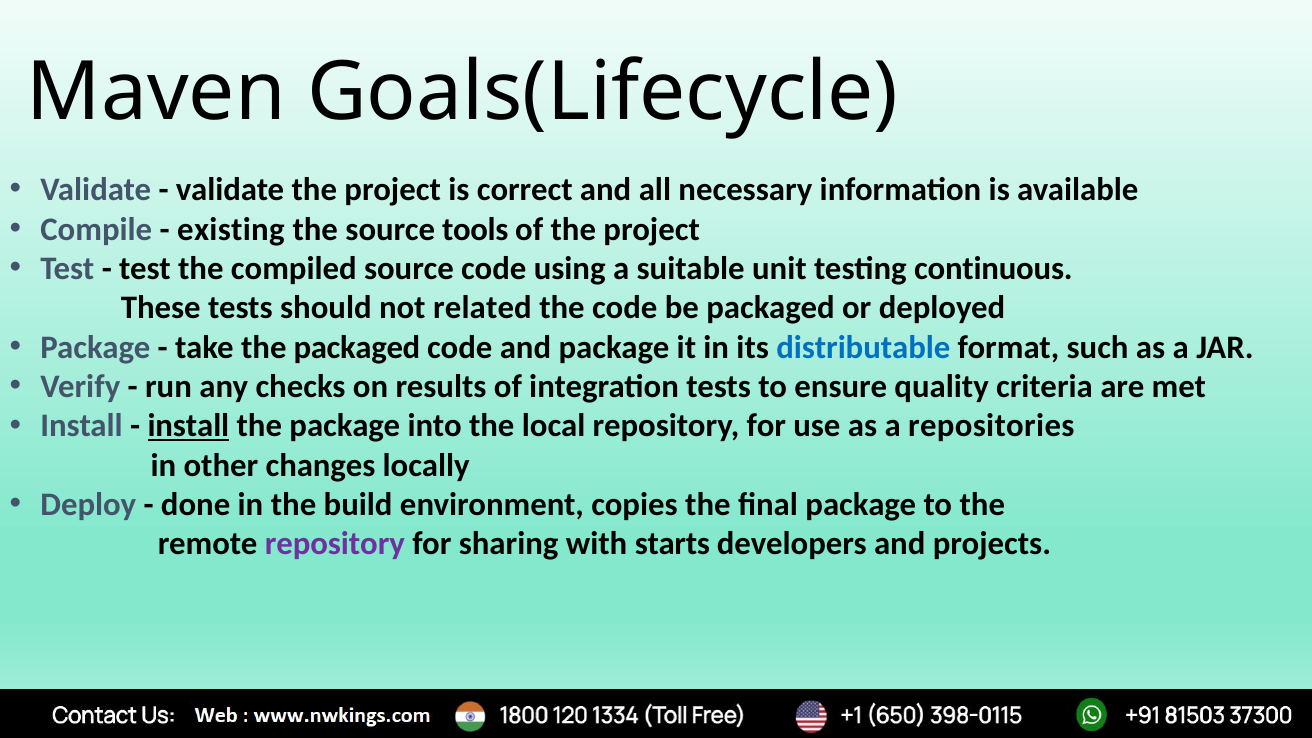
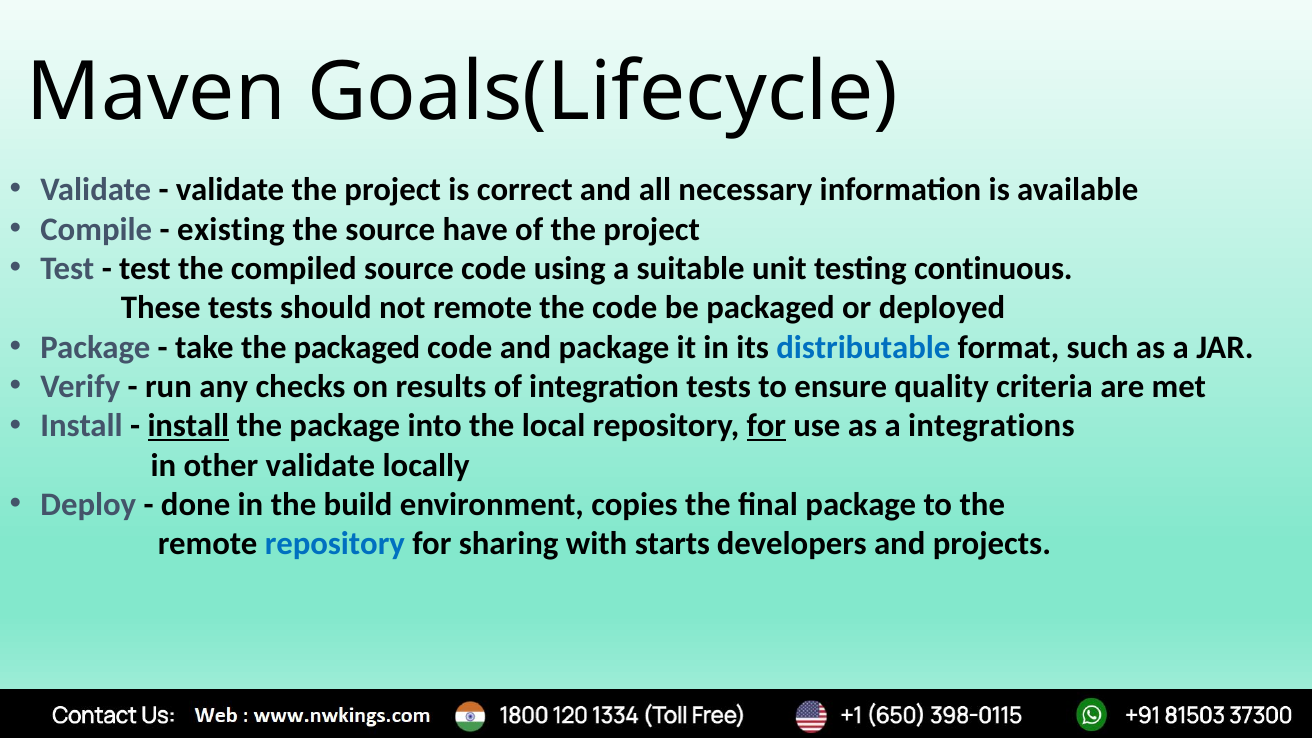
tools: tools -> have (475, 229)
not related: related -> remote (483, 308)
for underline: none -> present (766, 426)
repositories: repositories -> integrations (991, 426)
other changes: changes -> validate (320, 465)
repository colour: purple -> blue (335, 544)
